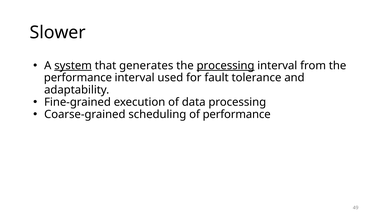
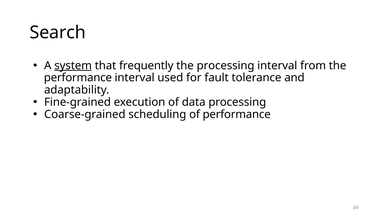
Slower: Slower -> Search (58, 33)
generates: generates -> frequently (146, 66)
processing underline: present -> none (226, 66)
